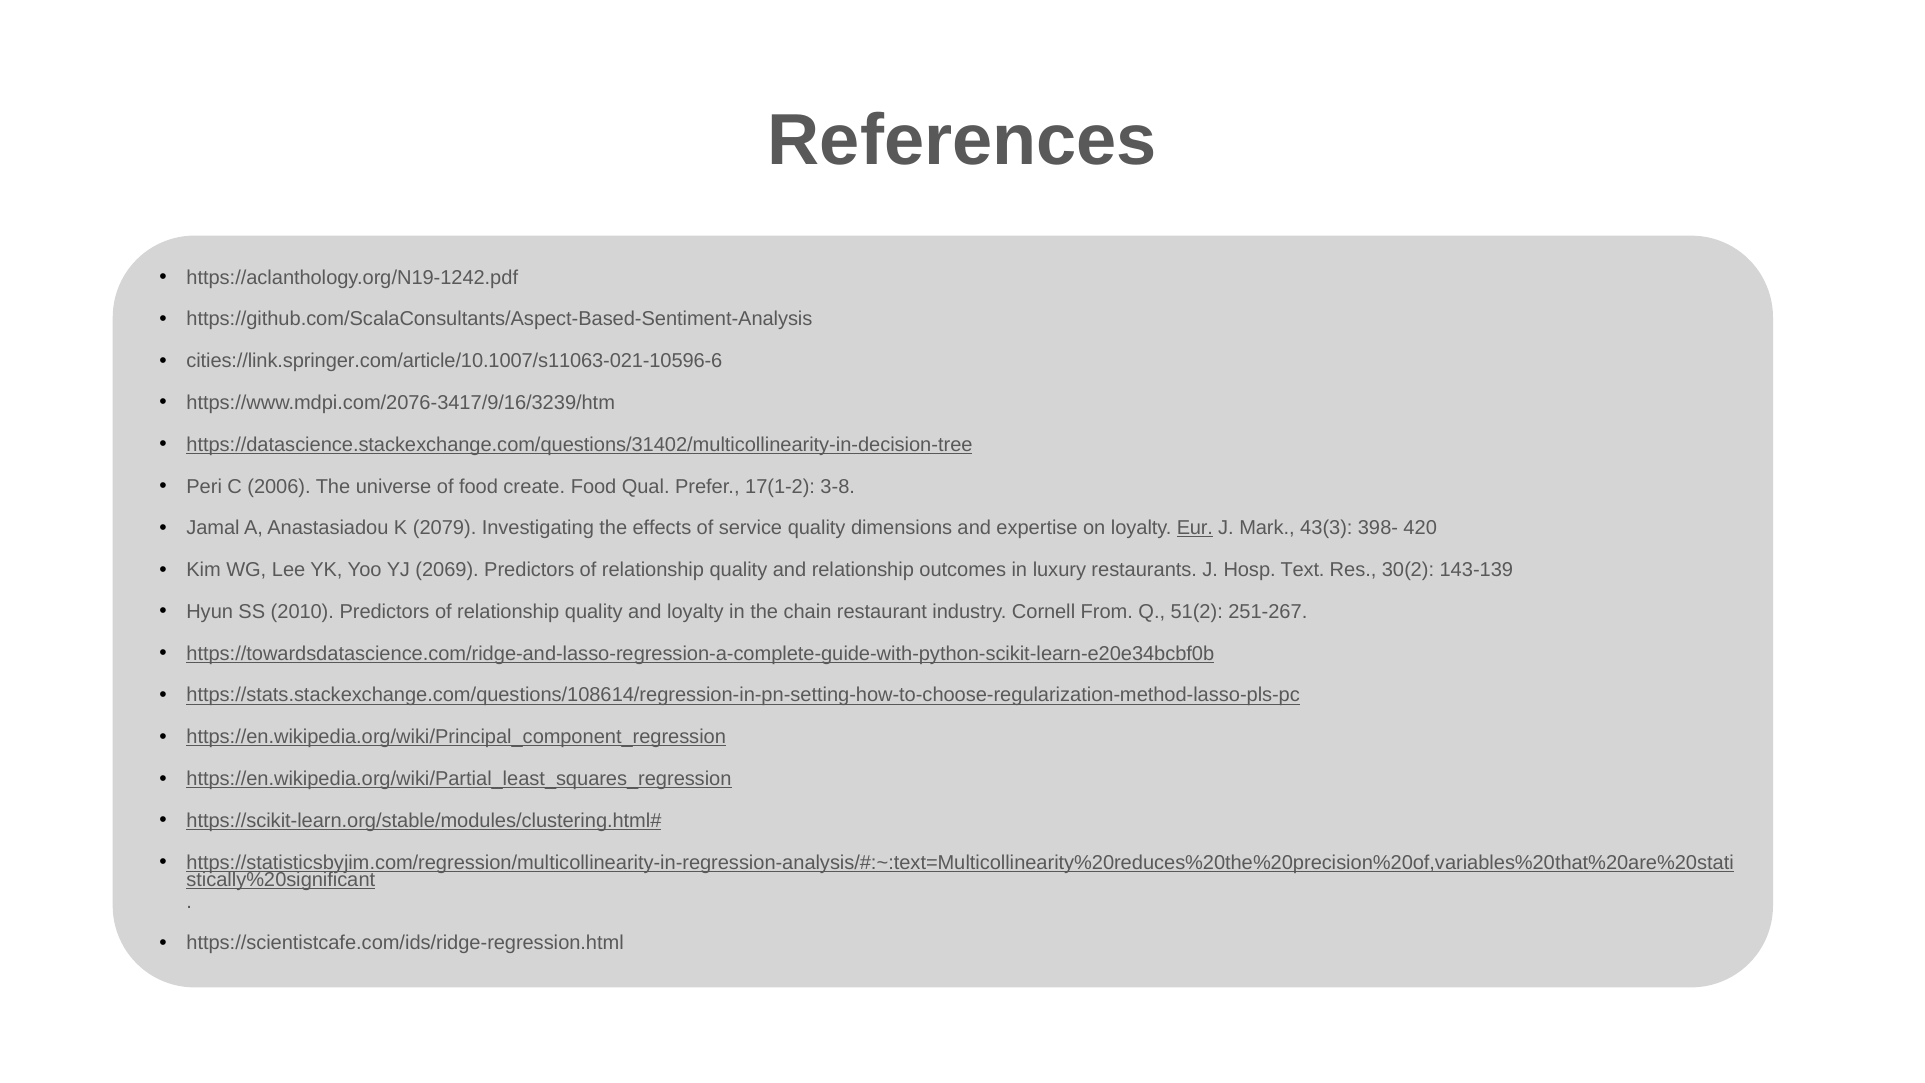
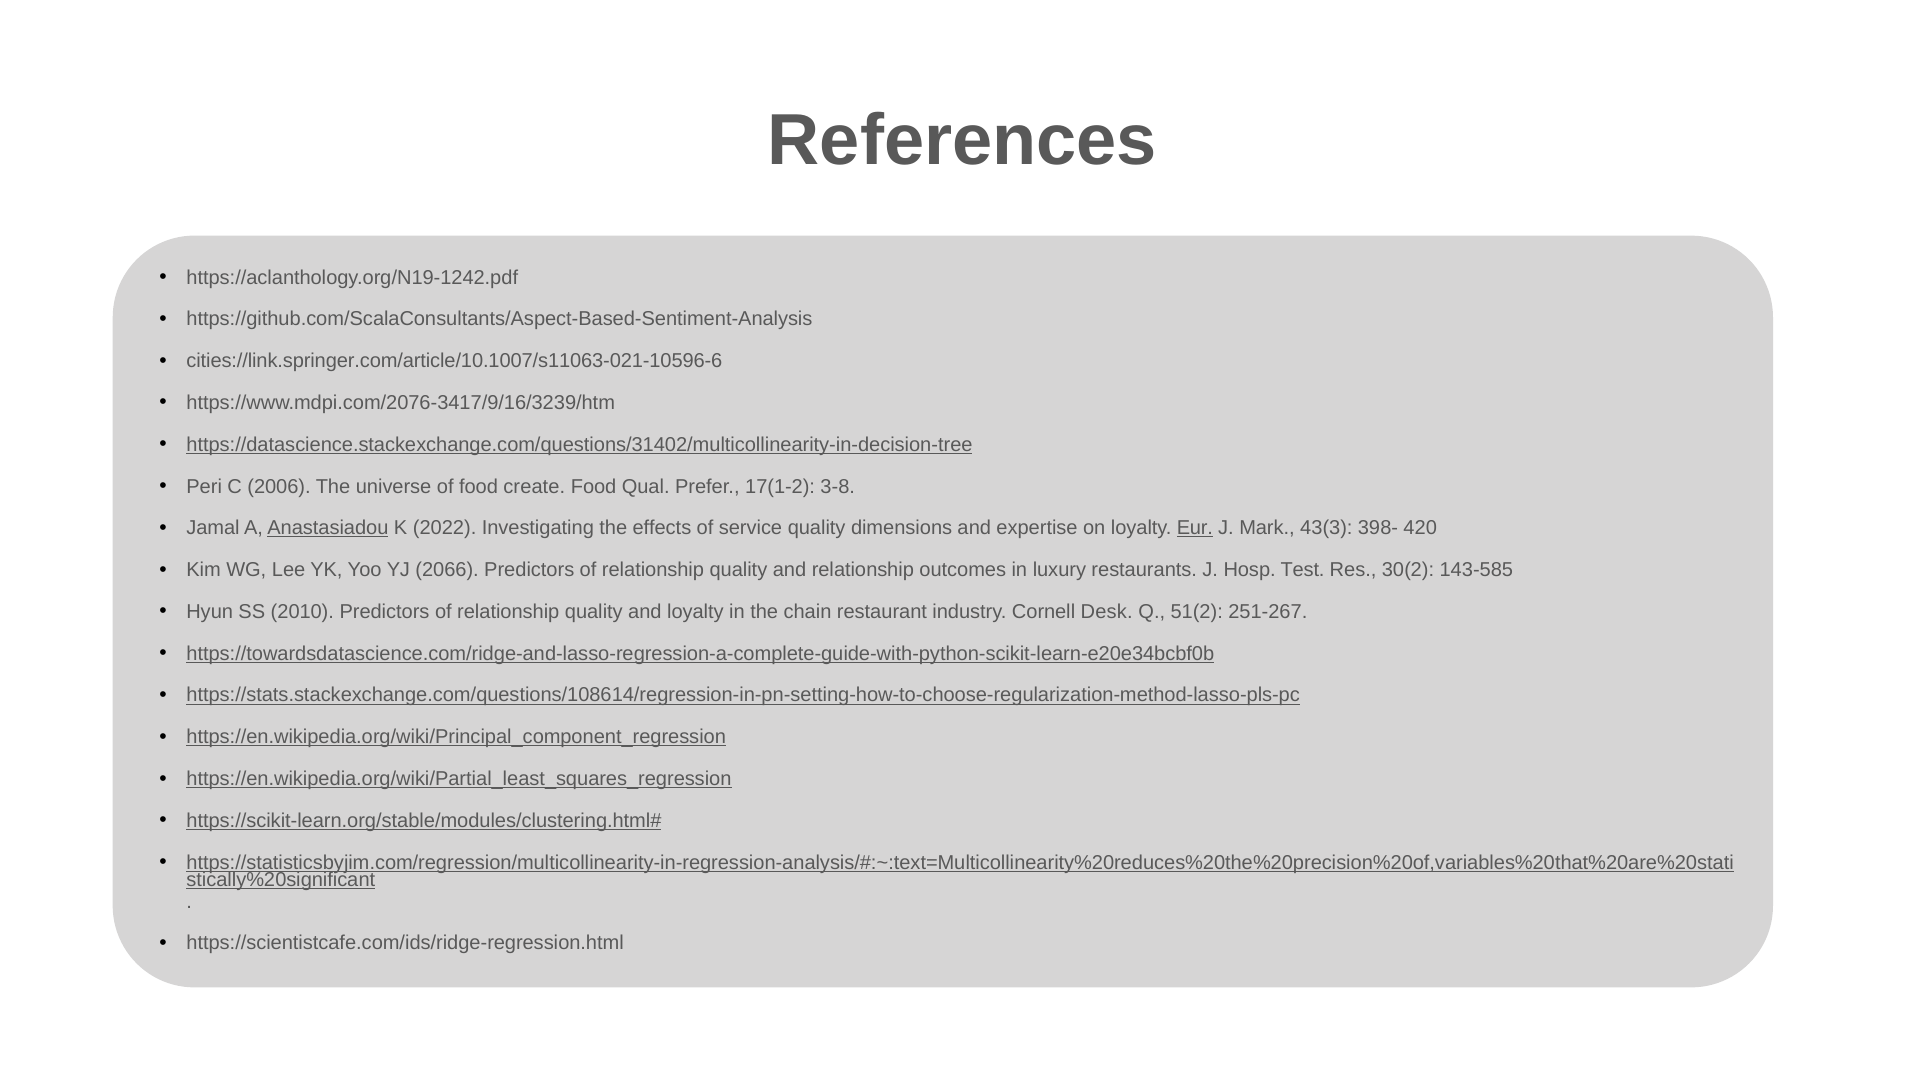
Anastasiadou underline: none -> present (328, 528)
2079: 2079 -> 2022 (445, 528)
2069: 2069 -> 2066 (447, 570)
Text: Text -> Test (1303, 570)
143-139: 143-139 -> 143-585 (1476, 570)
From: From -> Desk (1107, 612)
